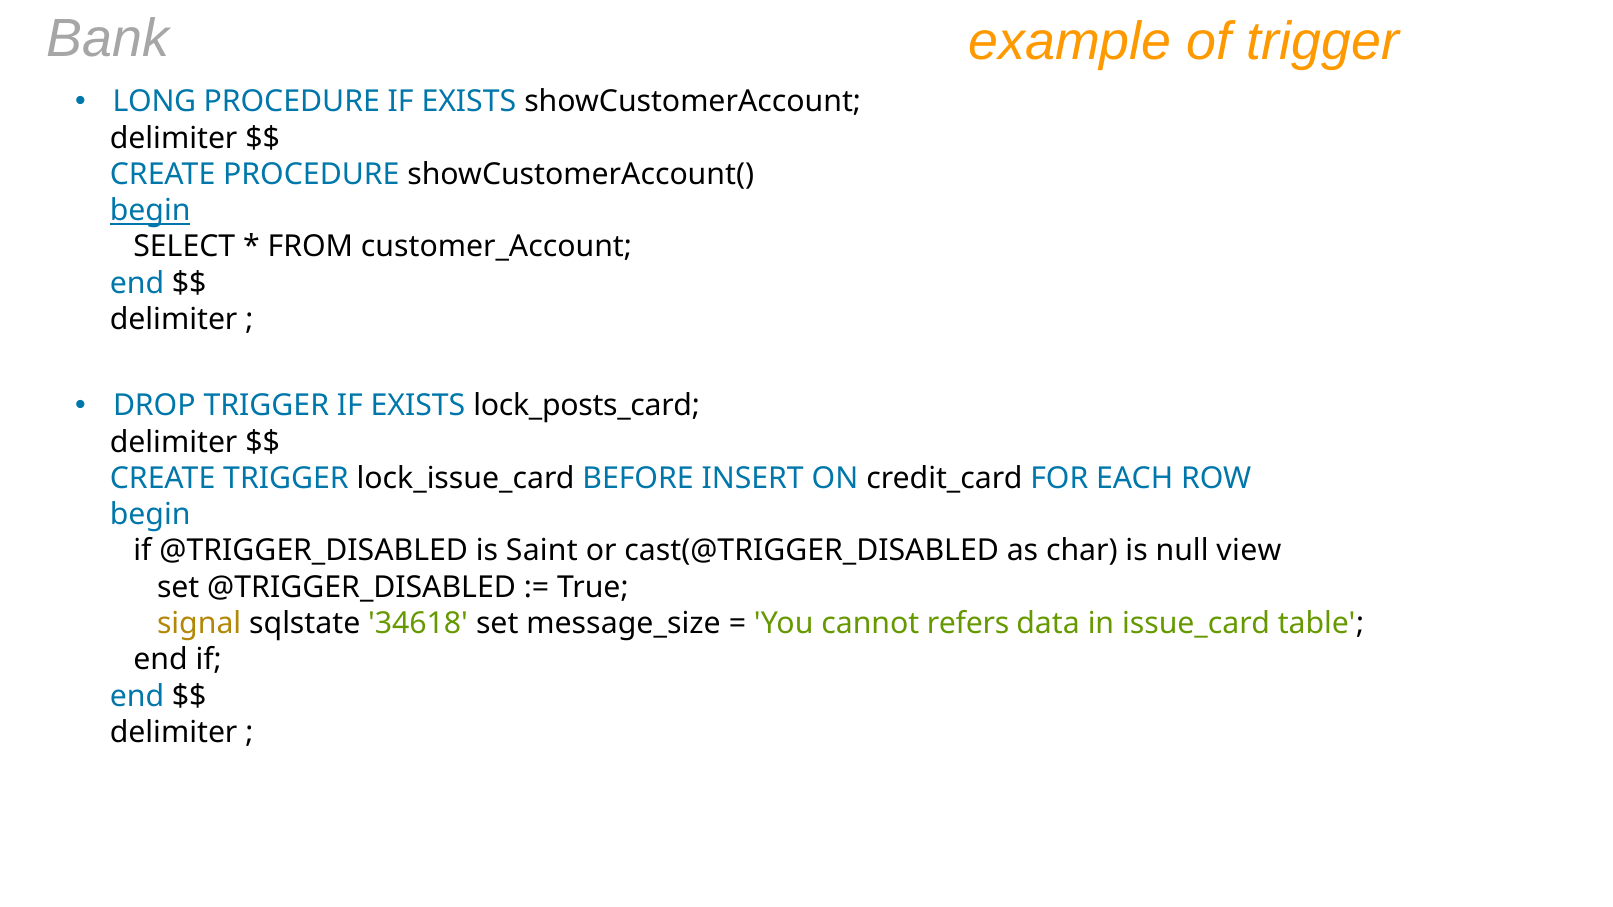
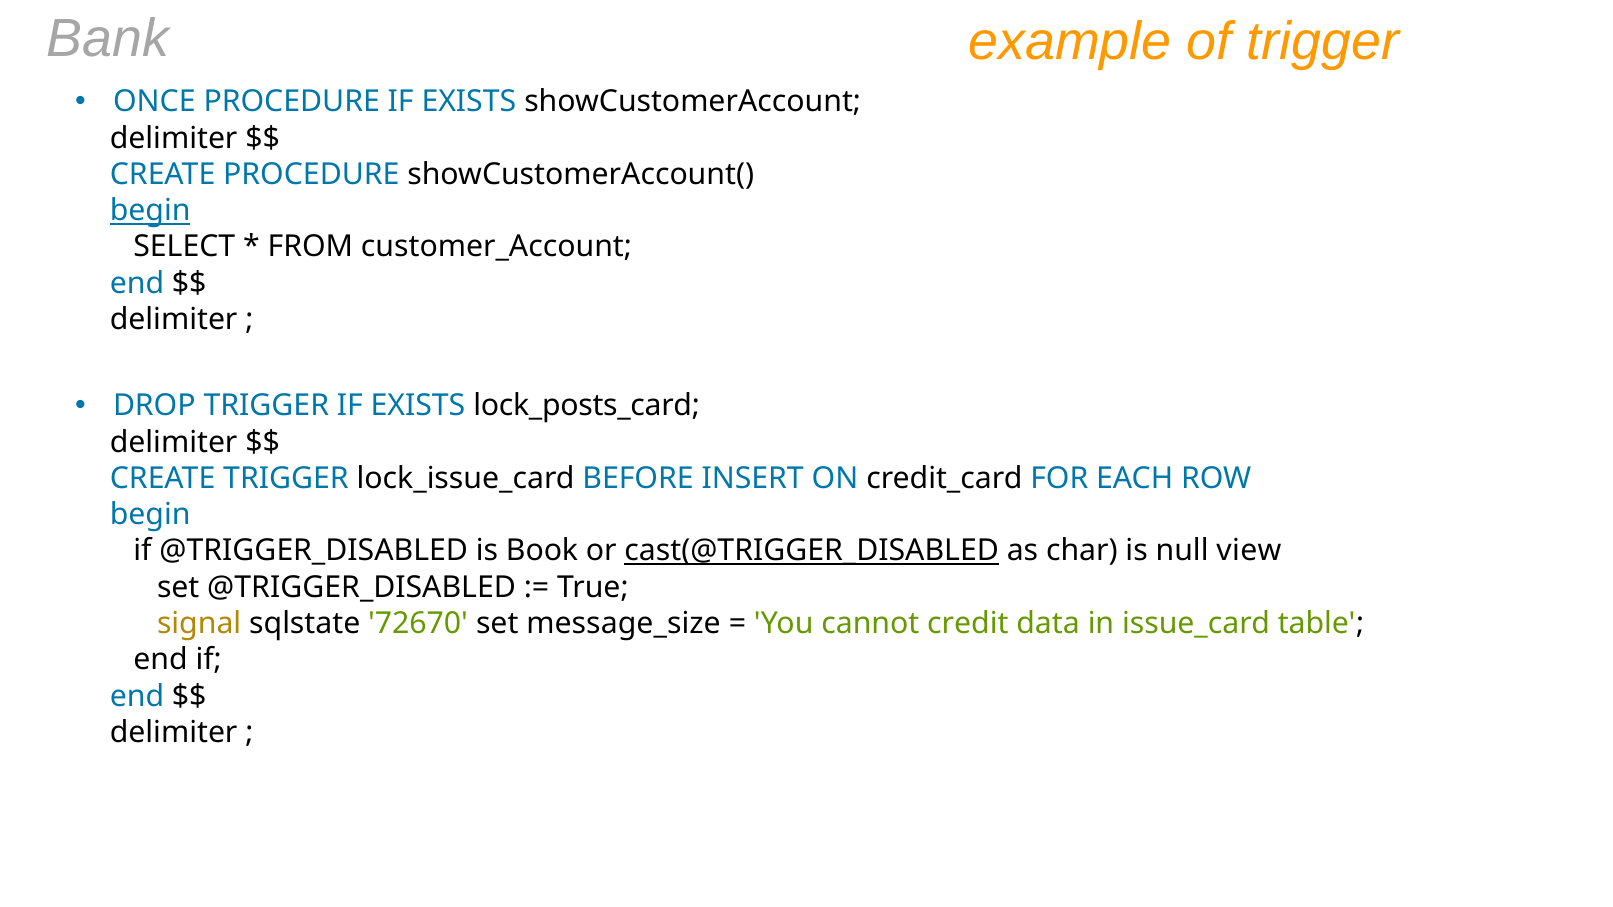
LONG: LONG -> ONCE (154, 102)
Saint: Saint -> Book (542, 551)
cast(@TRIGGER_DISABLED underline: none -> present (812, 551)
34618: 34618 -> 72670 (418, 624)
refers: refers -> credit (968, 624)
